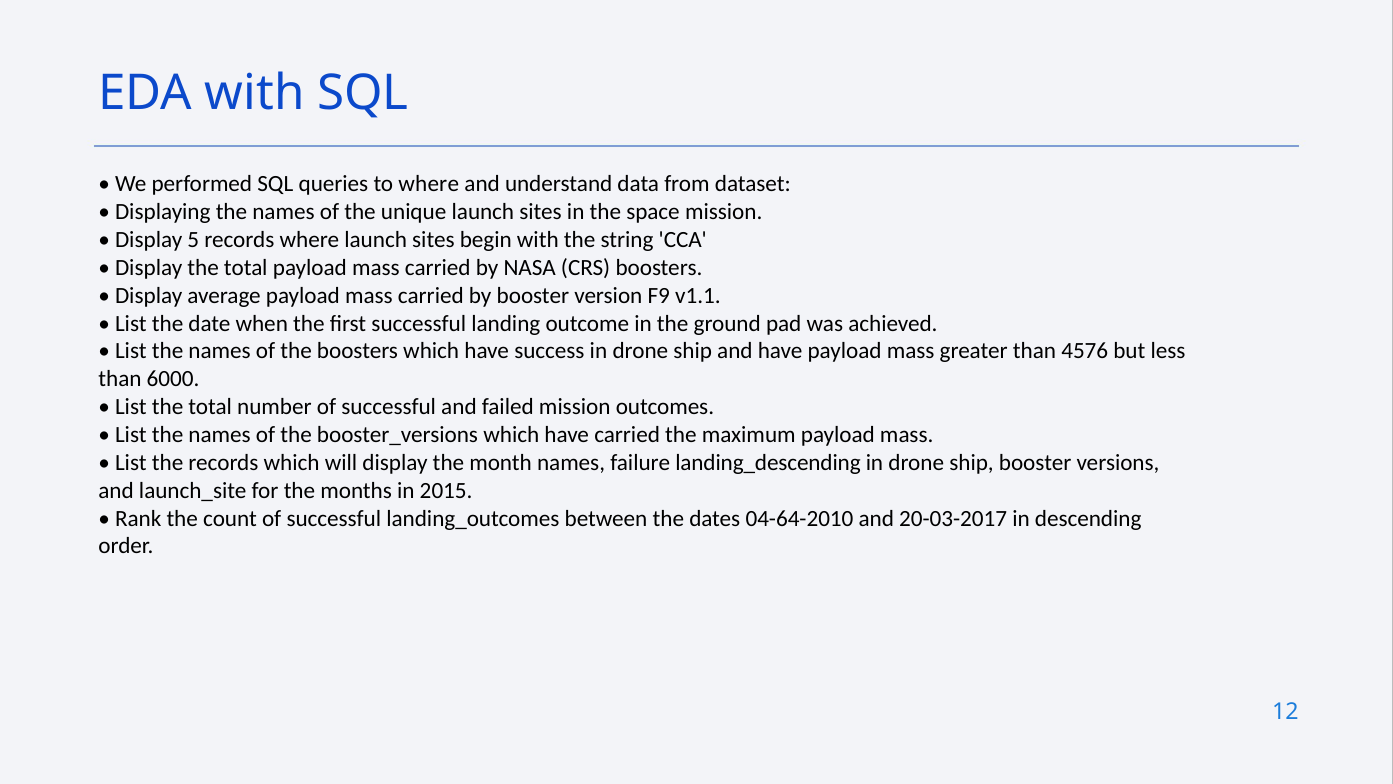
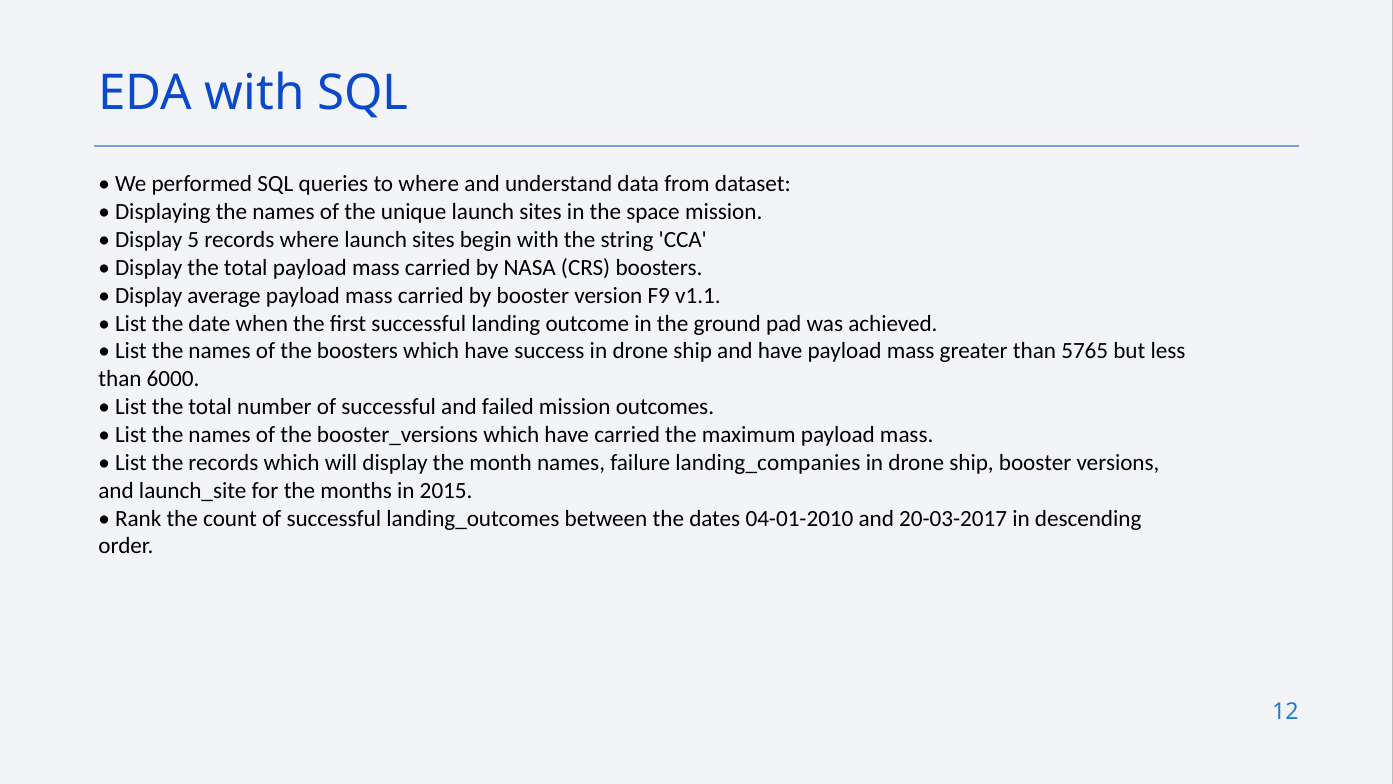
4576: 4576 -> 5765 (1085, 351)
landing_descending: landing_descending -> landing_companies (768, 462)
04-64-2010: 04-64-2010 -> 04-01-2010 (800, 518)
